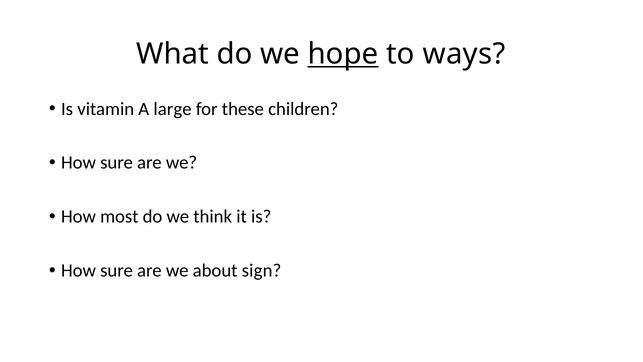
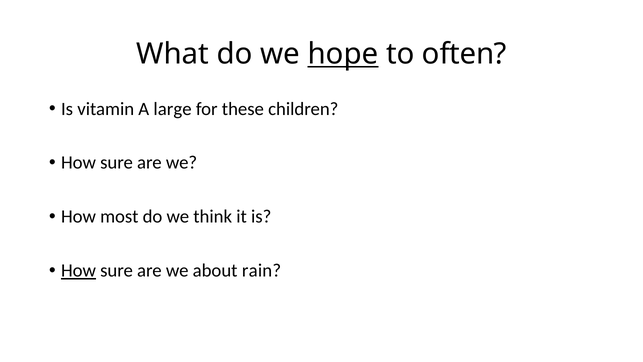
ways: ways -> often (464, 54)
How underline: none -> present (79, 270)
sign: sign -> rain (262, 270)
